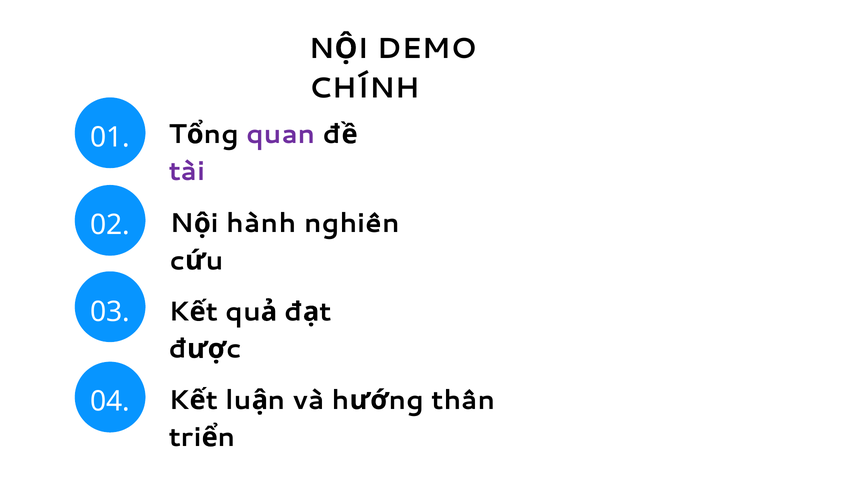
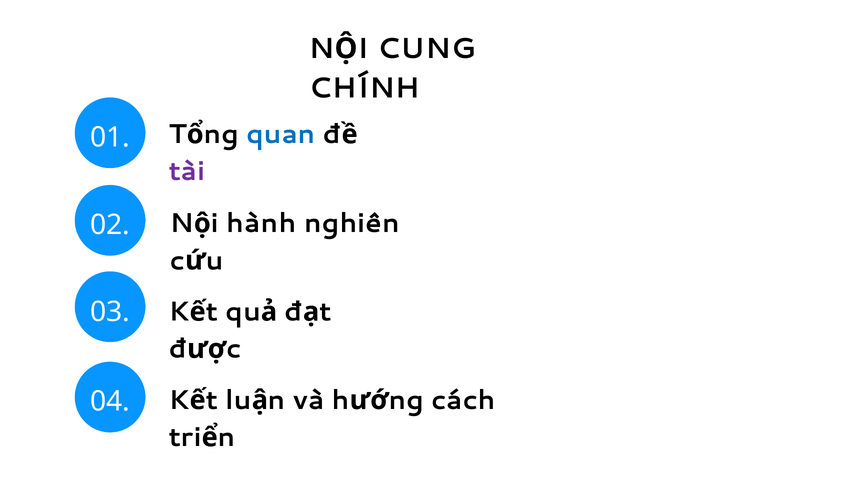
DEMO: DEMO -> CUNG (427, 49)
quan colour: purple -> blue (281, 134)
thân: thân -> cách (463, 400)
